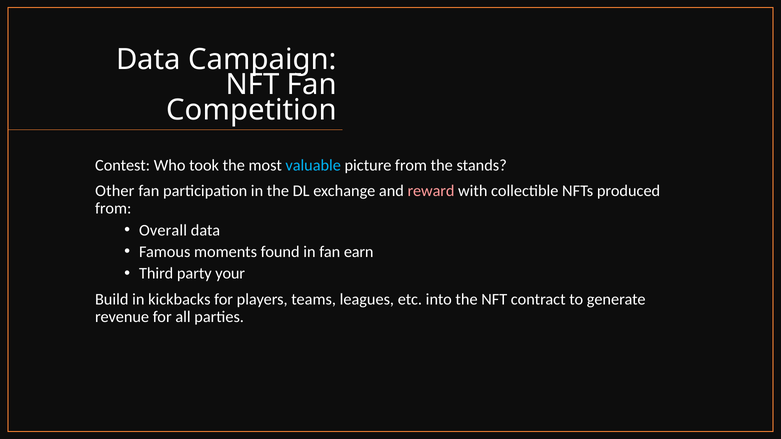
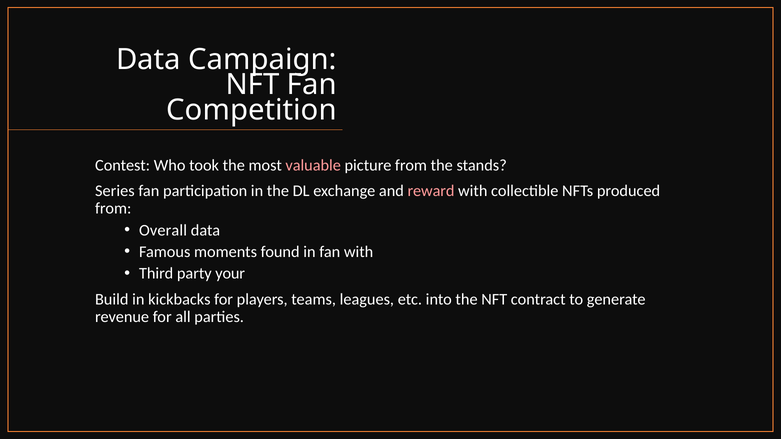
valuable colour: light blue -> pink (313, 165)
Other: Other -> Series (115, 191)
fan earn: earn -> with (359, 252)
